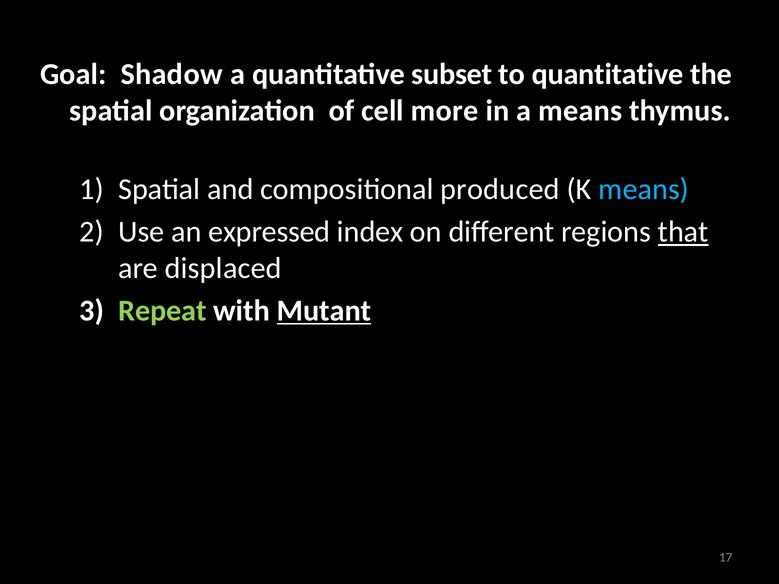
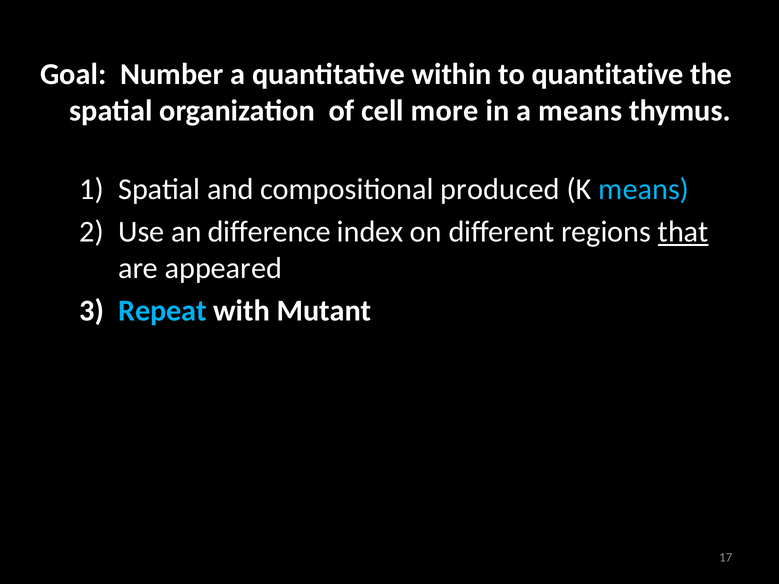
Shadow: Shadow -> Number (172, 74)
subset: subset -> within (452, 74)
expressed: expressed -> difference (269, 232)
displaced: displaced -> appeared (223, 268)
Repeat colour: light green -> light blue (162, 311)
Mutant underline: present -> none (324, 311)
